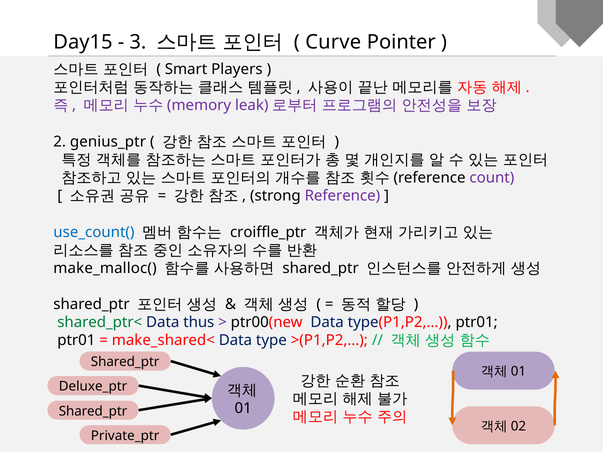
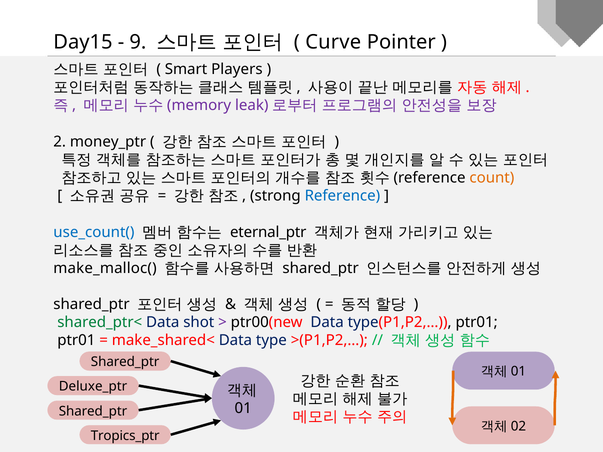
3: 3 -> 9 (138, 42)
genius_ptr: genius_ptr -> money_ptr (108, 142)
count colour: purple -> orange (492, 178)
Reference colour: purple -> blue (342, 196)
croiffle_ptr: croiffle_ptr -> eternal_ptr (268, 232)
thus: thus -> shot (199, 323)
Private_ptr: Private_ptr -> Tropics_ptr (125, 436)
